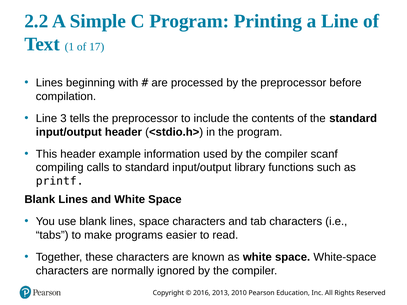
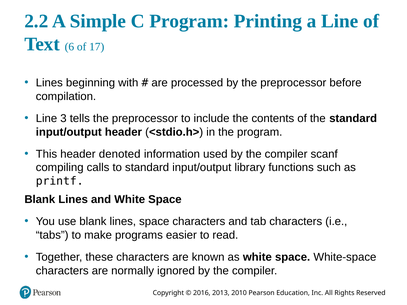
1: 1 -> 6 (69, 47)
example: example -> denoted (120, 154)
